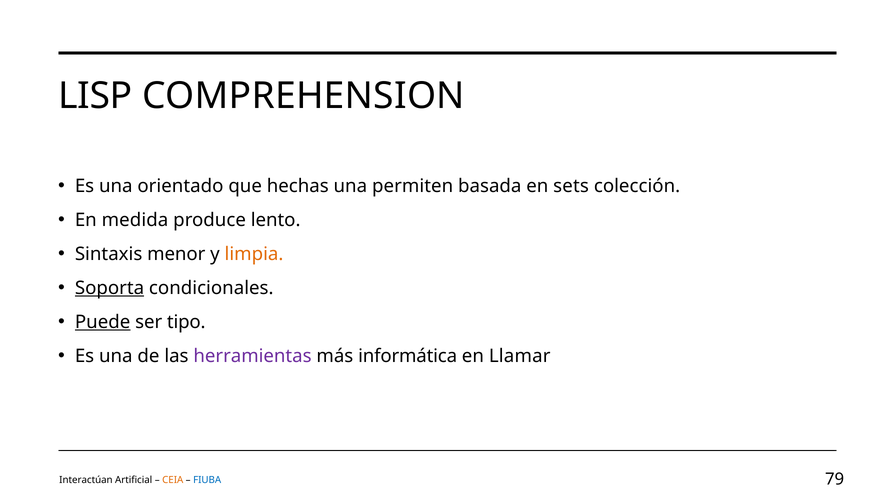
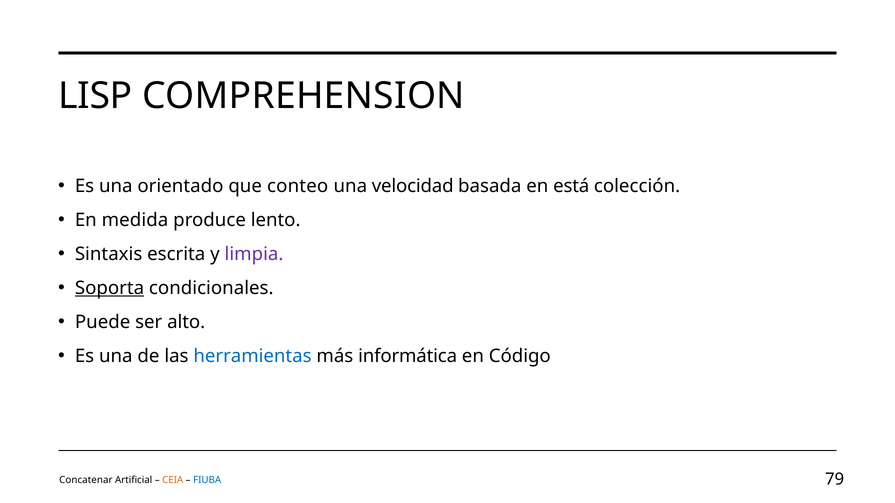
hechas: hechas -> conteo (298, 186)
permiten: permiten -> velocidad (413, 186)
sets: sets -> está (571, 186)
menor: menor -> escrita (176, 254)
limpia colour: orange -> purple (254, 254)
Puede underline: present -> none (103, 322)
tipo: tipo -> alto (186, 322)
herramientas colour: purple -> blue (253, 356)
Llamar: Llamar -> Código (520, 356)
Interactúan: Interactúan -> Concatenar (86, 481)
